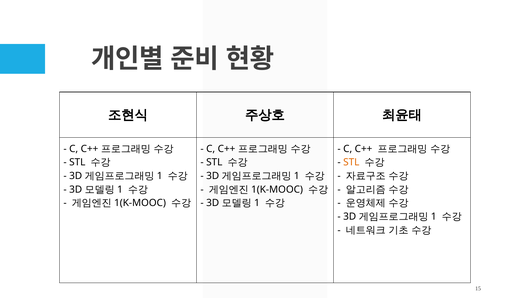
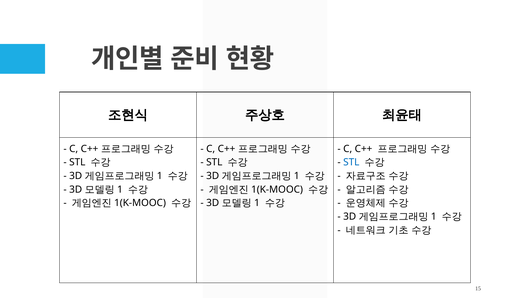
STL colour: orange -> blue (351, 162)
